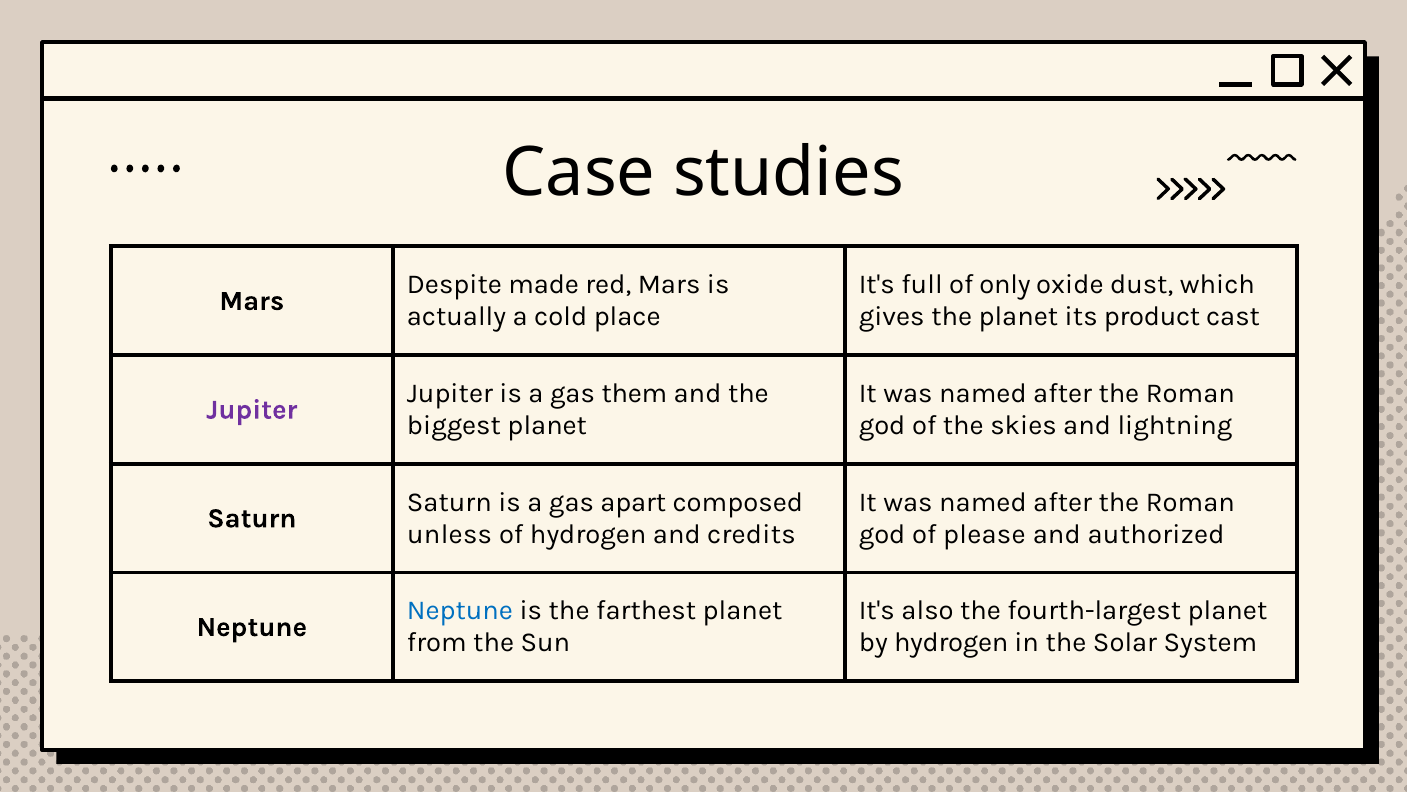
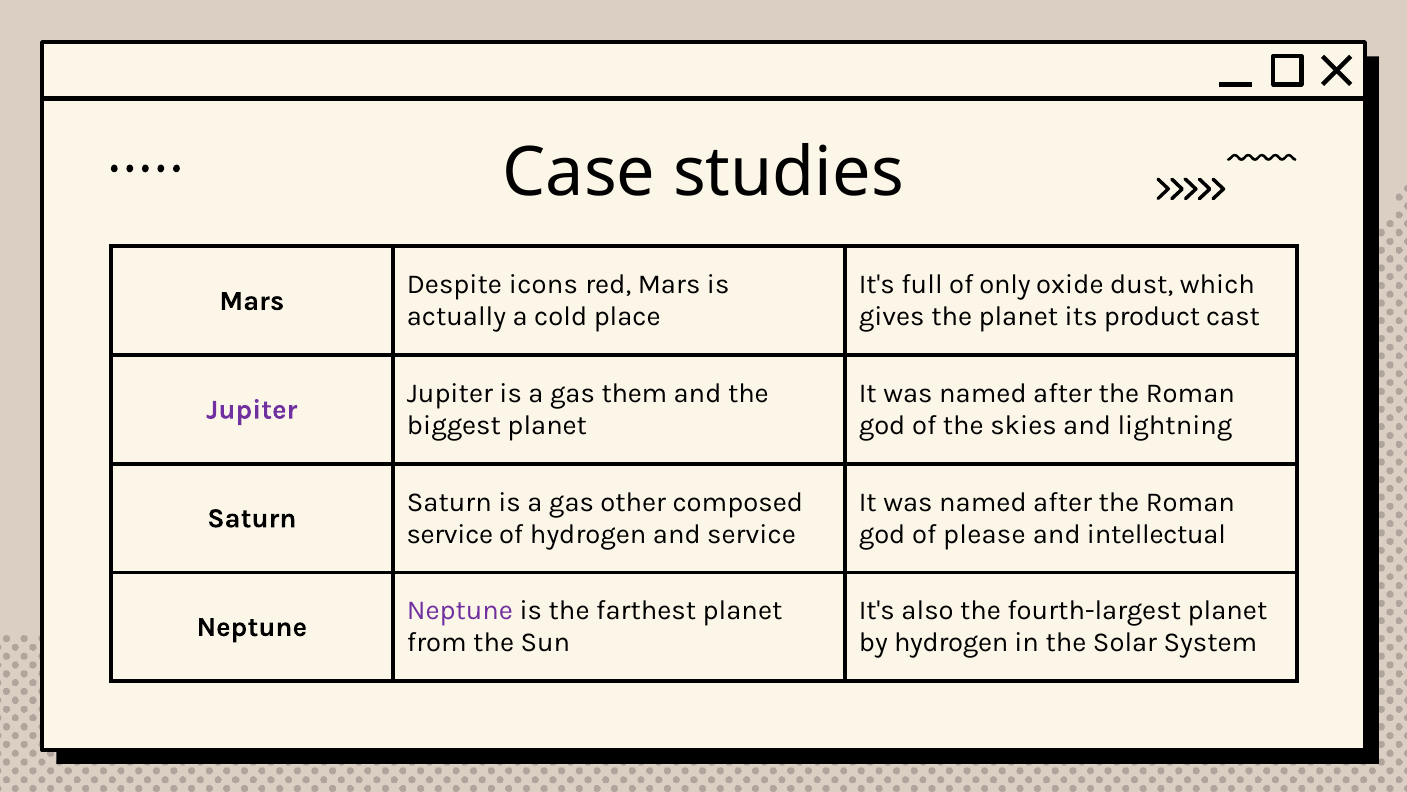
made: made -> icons (543, 285)
apart: apart -> other (633, 502)
unless: unless -> service (450, 534)
and credits: credits -> service (752, 534)
authorized: authorized -> intellectual (1156, 534)
Neptune colour: blue -> purple (460, 611)
